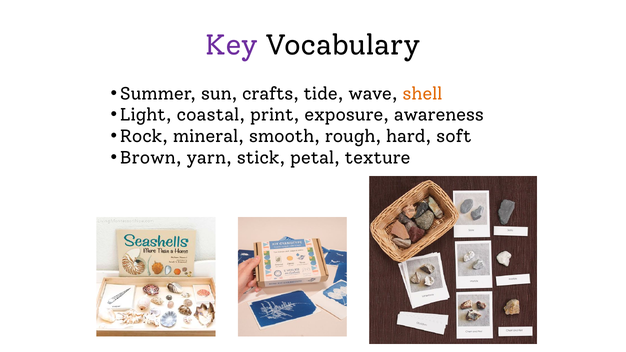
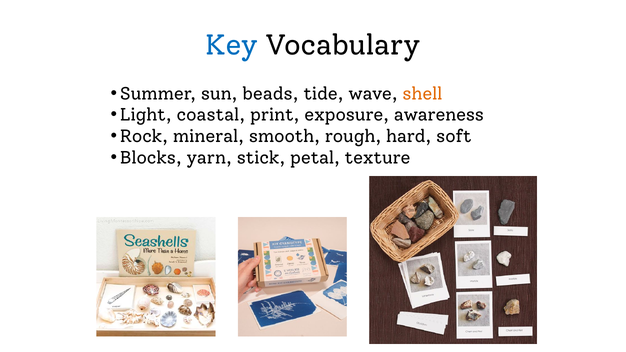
Key colour: purple -> blue (232, 45)
crafts: crafts -> beads (270, 94)
Brown: Brown -> Blocks (151, 158)
